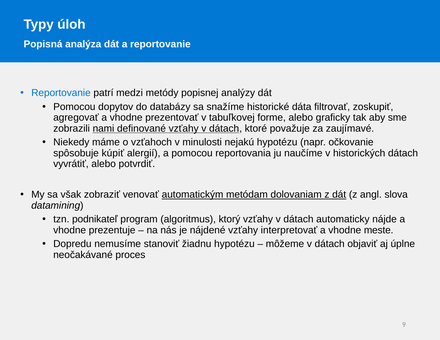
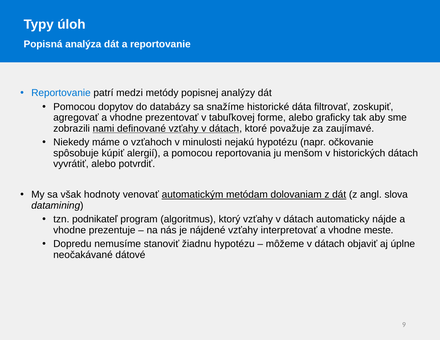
naučíme: naučíme -> menšom (303, 153)
zobraziť: zobraziť -> hodnoty (102, 195)
proces: proces -> dátové (130, 255)
